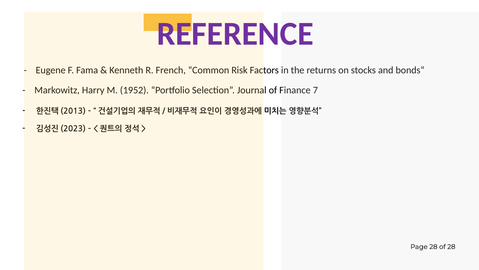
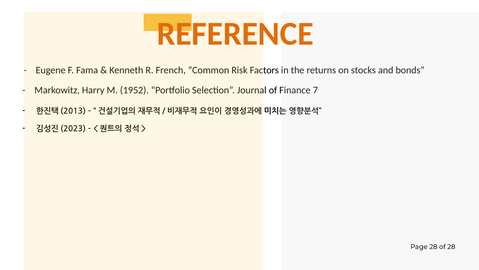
REFERENCE colour: purple -> orange (235, 34)
